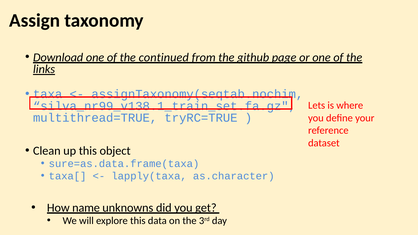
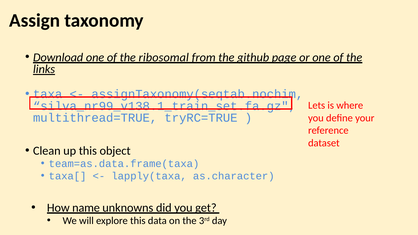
continued: continued -> ribosomal (164, 57)
sure=as.data.frame(taxa: sure=as.data.frame(taxa -> team=as.data.frame(taxa (124, 164)
